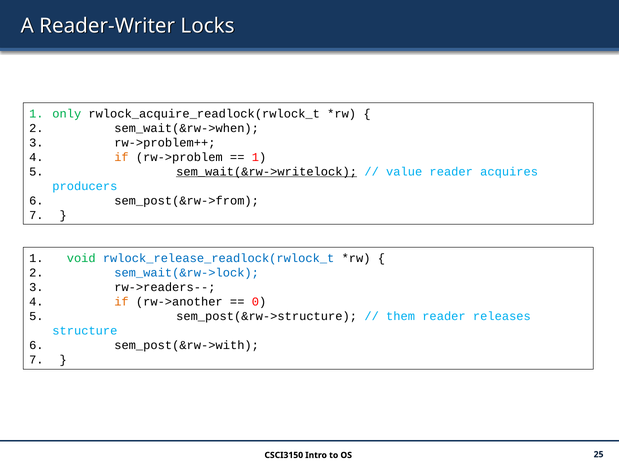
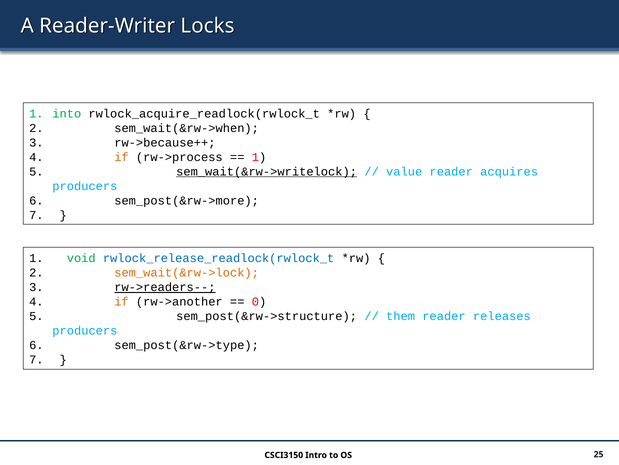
only: only -> into (67, 114)
rw->problem++: rw->problem++ -> rw->because++ (165, 142)
rw->problem: rw->problem -> rw->process (179, 157)
sem_post(&rw->from: sem_post(&rw->from -> sem_post(&rw->more (187, 200)
sem_wait(&rw->lock colour: blue -> orange (187, 272)
rw->readers-- underline: none -> present (165, 287)
structure: structure -> producers (85, 330)
sem_post(&rw->with: sem_post(&rw->with -> sem_post(&rw->type (187, 345)
